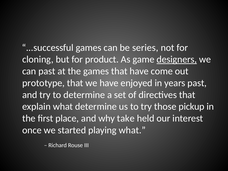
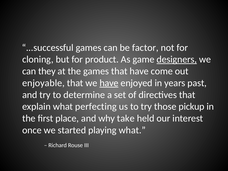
series: series -> factor (145, 48)
can past: past -> they (47, 71)
prototype: prototype -> enjoyable (43, 83)
have underline: none -> present (109, 83)
what determine: determine -> perfecting (96, 107)
